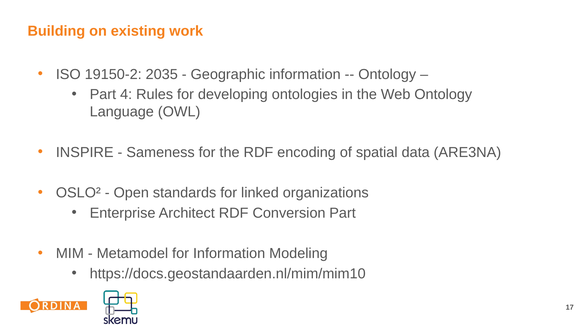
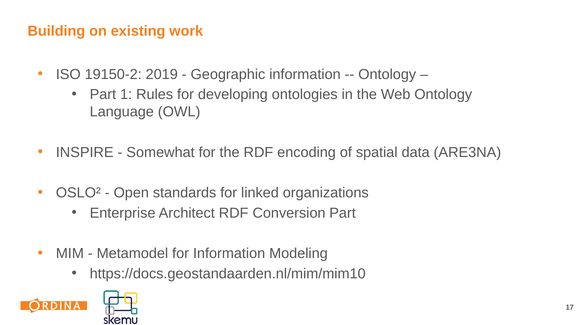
2035: 2035 -> 2019 (162, 74)
4: 4 -> 1 (126, 95)
Sameness: Sameness -> Somewhat (161, 152)
